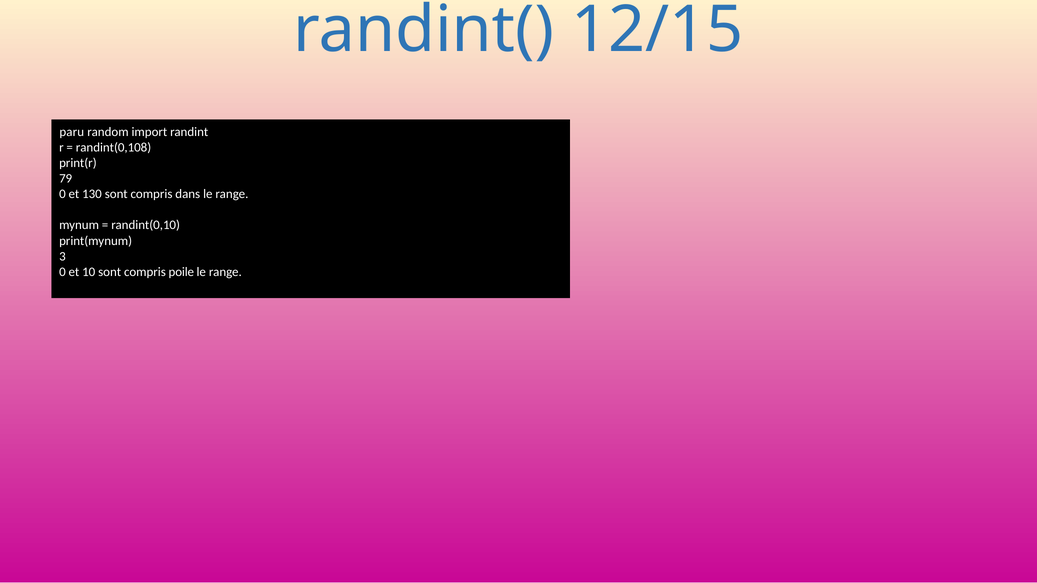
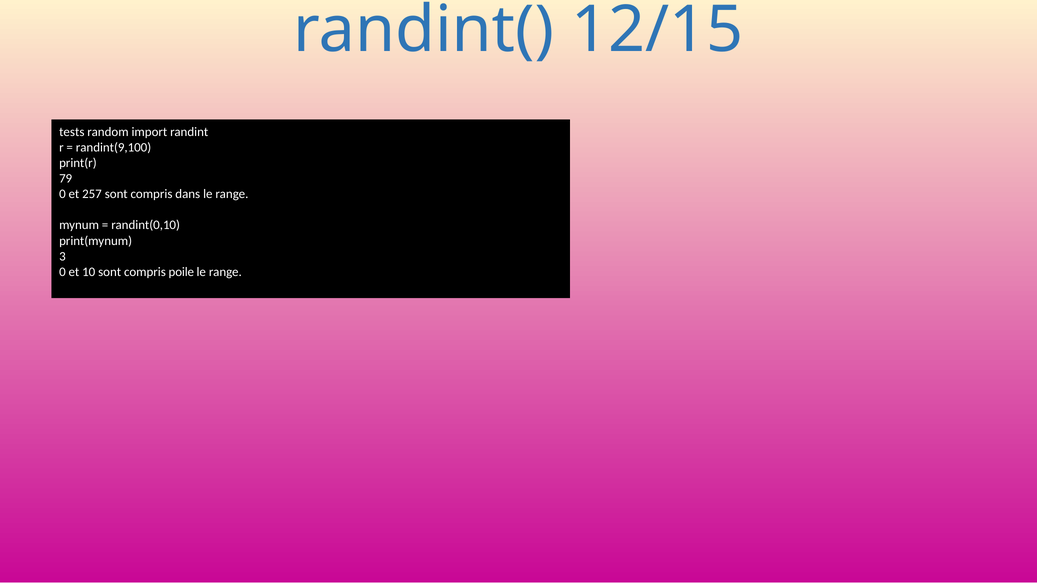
paru: paru -> tests (72, 132)
randint(0,108: randint(0,108 -> randint(9,100 (114, 148)
130: 130 -> 257 (92, 194)
